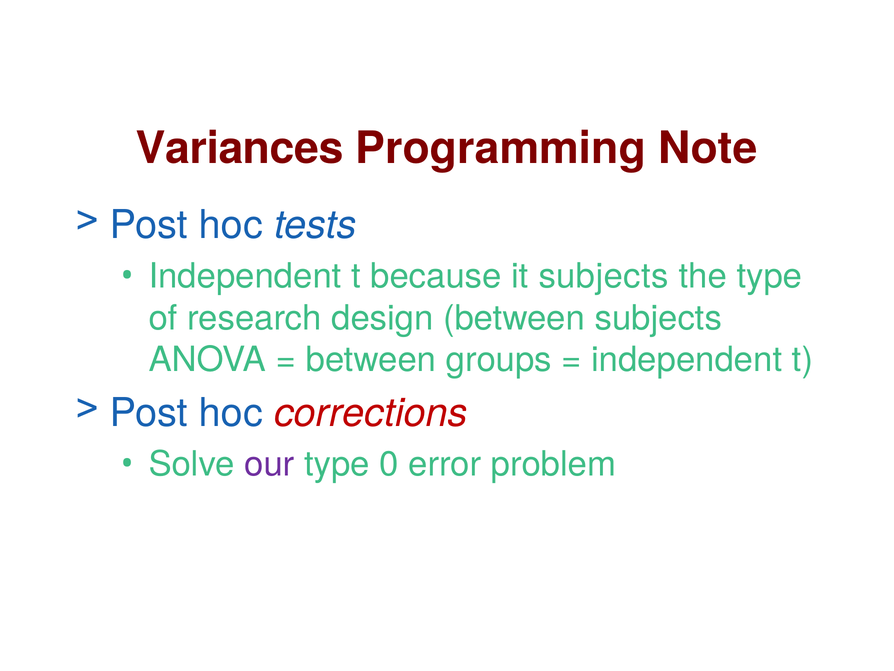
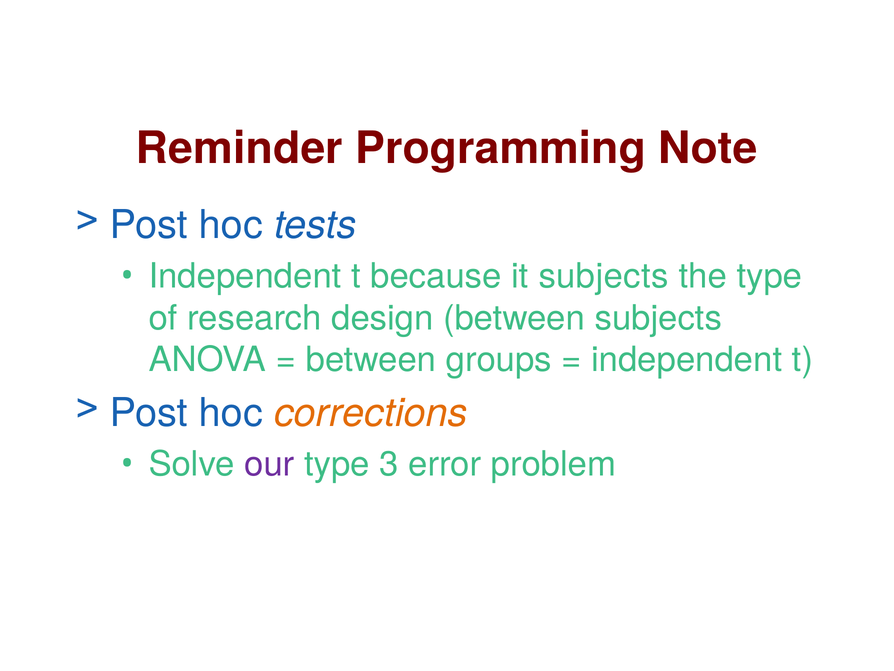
Variances: Variances -> Reminder (239, 148)
corrections colour: red -> orange (371, 413)
0: 0 -> 3 (389, 464)
